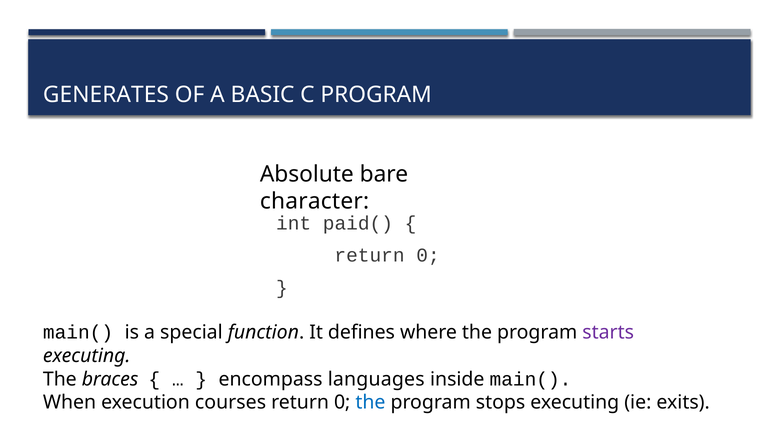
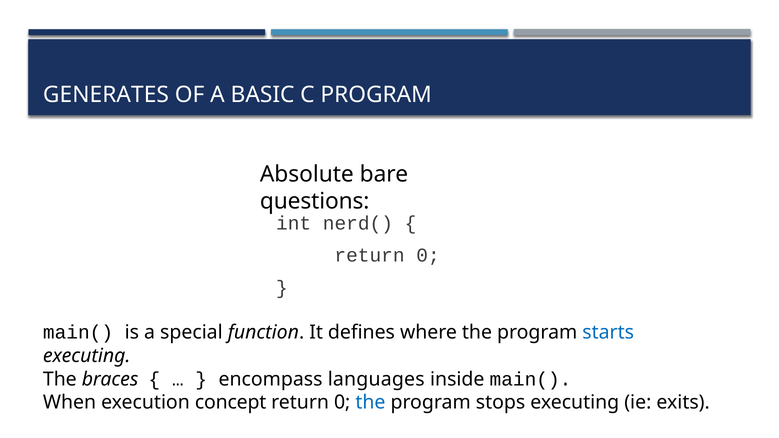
character: character -> questions (315, 201)
paid(: paid( -> nerd( (358, 224)
starts colour: purple -> blue (608, 333)
courses: courses -> concept (231, 403)
